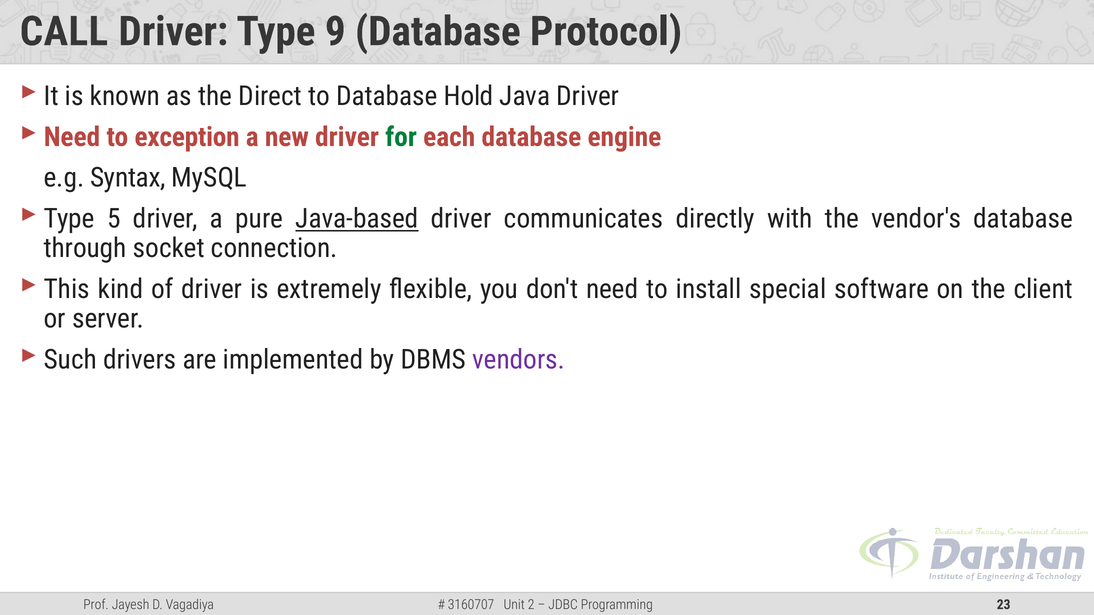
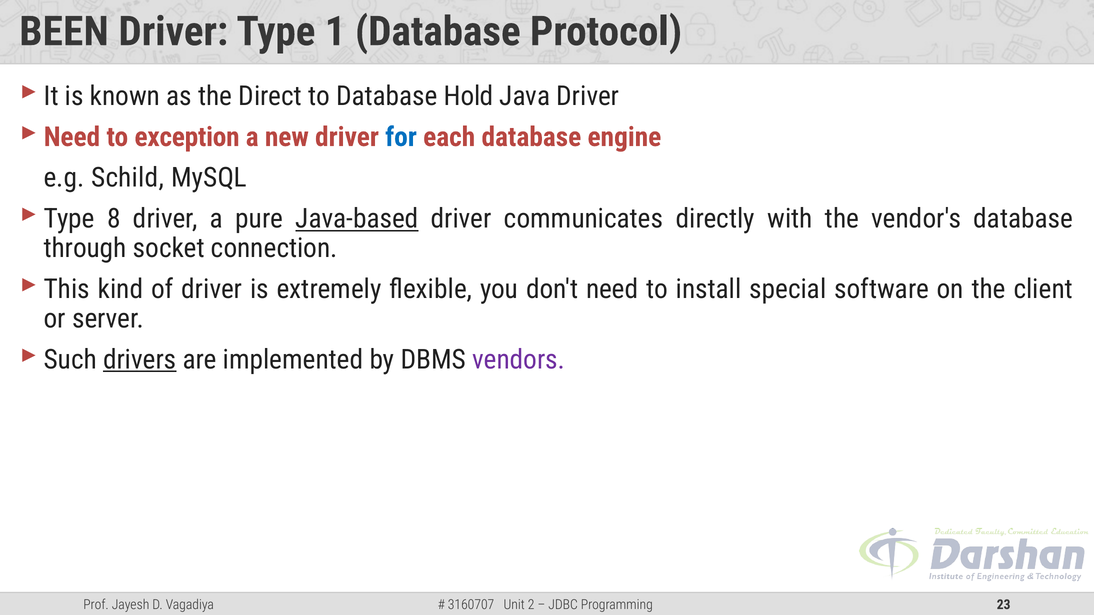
CALL: CALL -> BEEN (64, 32)
9: 9 -> 1 (335, 32)
for colour: green -> blue (401, 137)
Syntax: Syntax -> Schild (128, 178)
5: 5 -> 8 (114, 219)
drivers underline: none -> present (140, 360)
